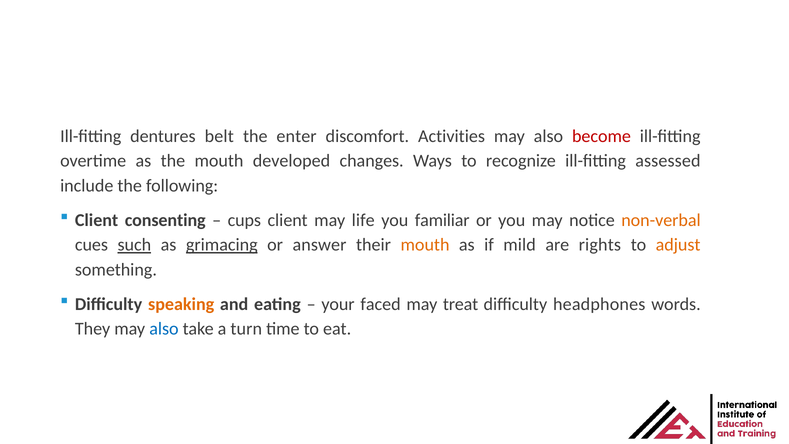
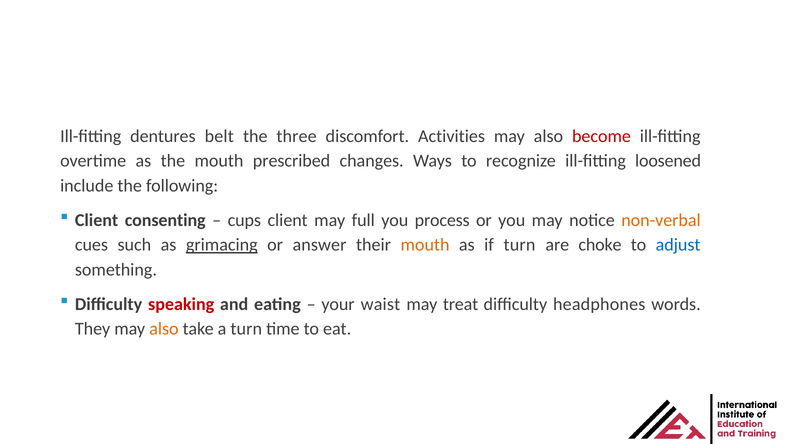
enter: enter -> three (297, 136)
developed: developed -> prescribed (292, 161)
assessed: assessed -> loosened (668, 161)
life: life -> full (363, 220)
familiar: familiar -> process (442, 220)
such underline: present -> none (134, 245)
if mild: mild -> turn (520, 245)
rights: rights -> choke (600, 245)
adjust colour: orange -> blue (678, 245)
speaking colour: orange -> red (181, 304)
faced: faced -> waist (380, 304)
also colour: blue -> orange (164, 329)
